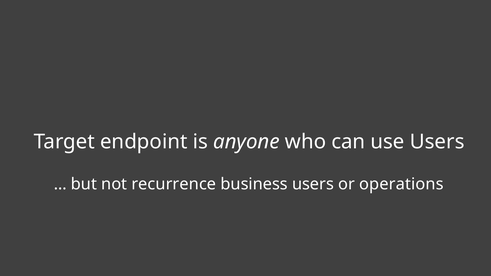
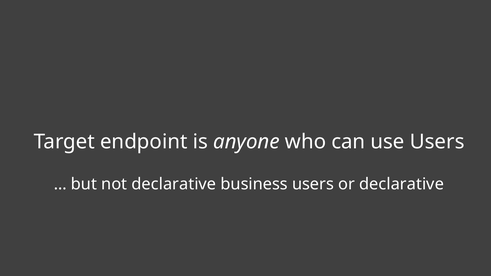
not recurrence: recurrence -> declarative (174, 184)
or operations: operations -> declarative (401, 184)
